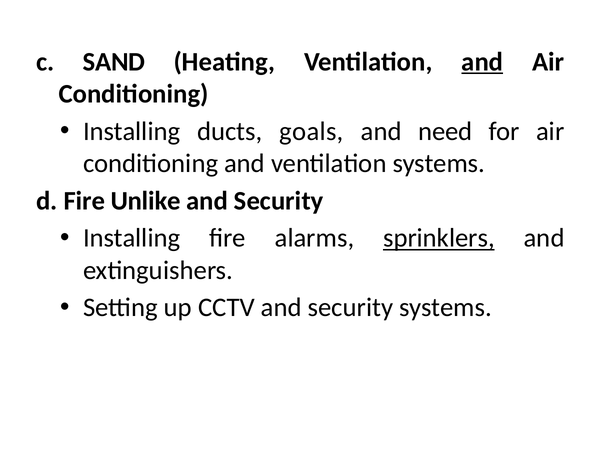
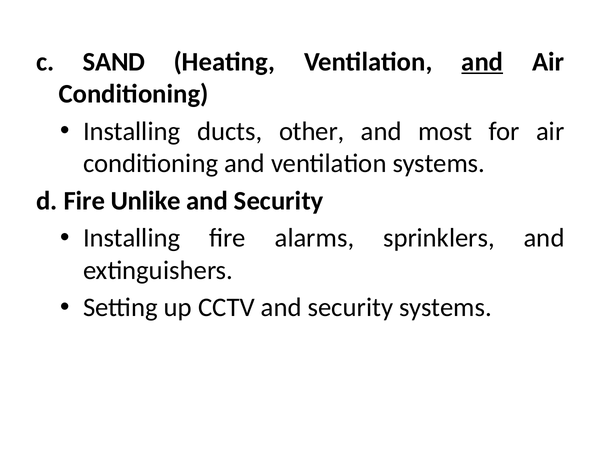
goals: goals -> other (312, 131)
need: need -> most (445, 131)
sprinklers underline: present -> none (439, 238)
